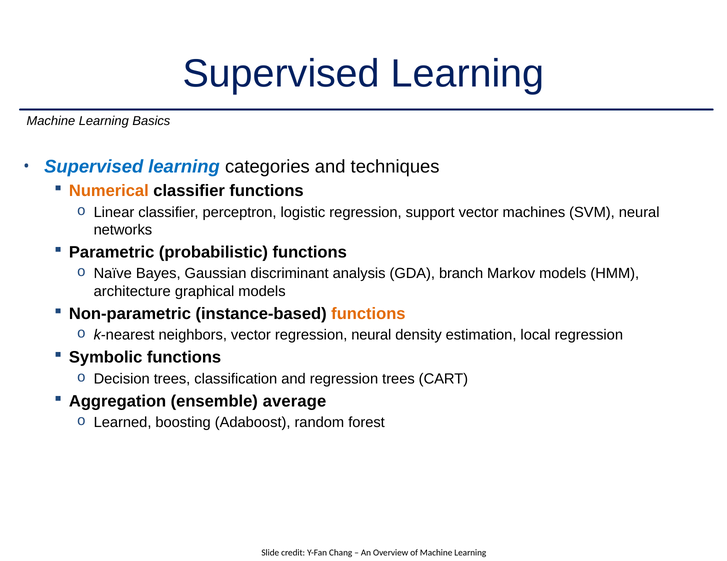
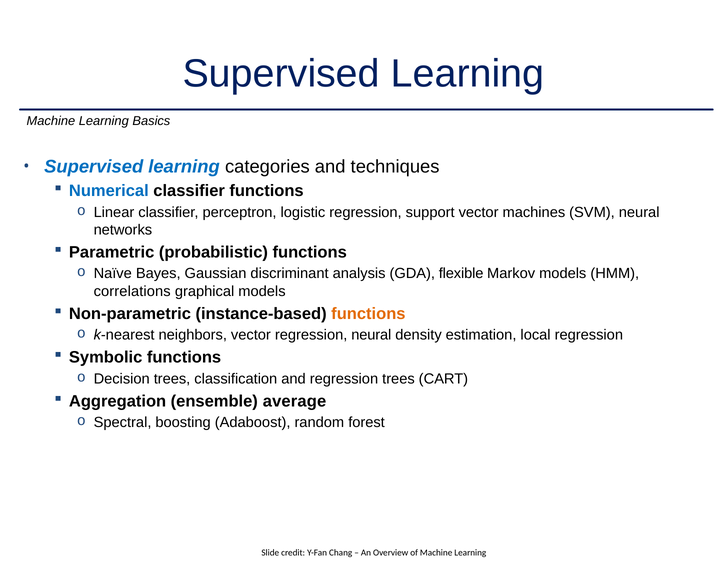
Numerical colour: orange -> blue (109, 191)
branch: branch -> flexible (461, 274)
architecture: architecture -> correlations (132, 292)
Learned: Learned -> Spectral (123, 423)
